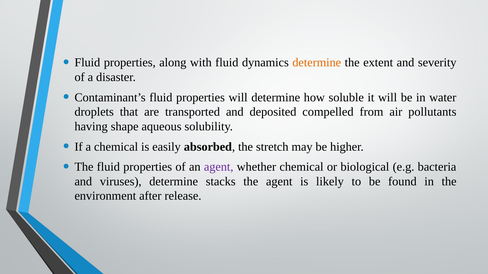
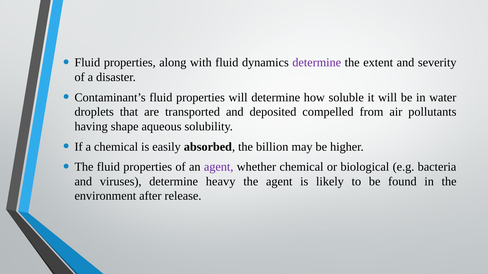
determine colour: orange -> purple (317, 63)
stretch: stretch -> billion (272, 147)
stacks: stacks -> heavy (221, 182)
